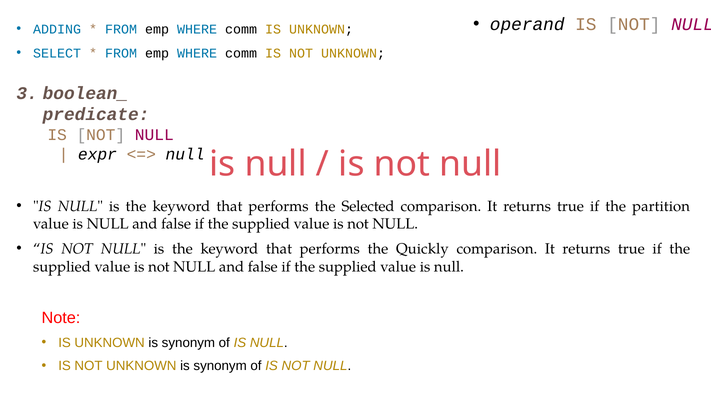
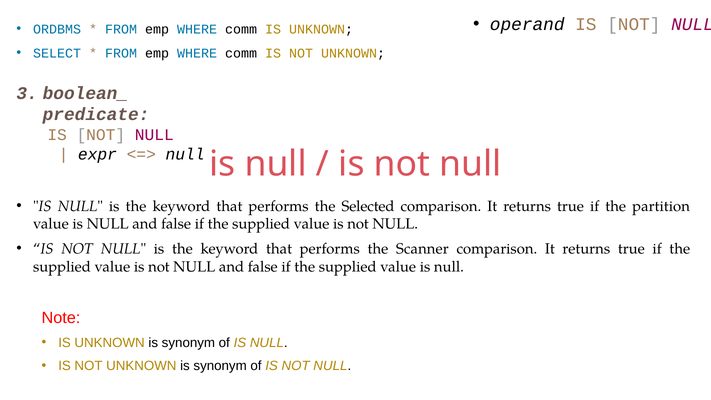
ADDING: ADDING -> ORDBMS (57, 29)
Quickly: Quickly -> Scanner (422, 249)
